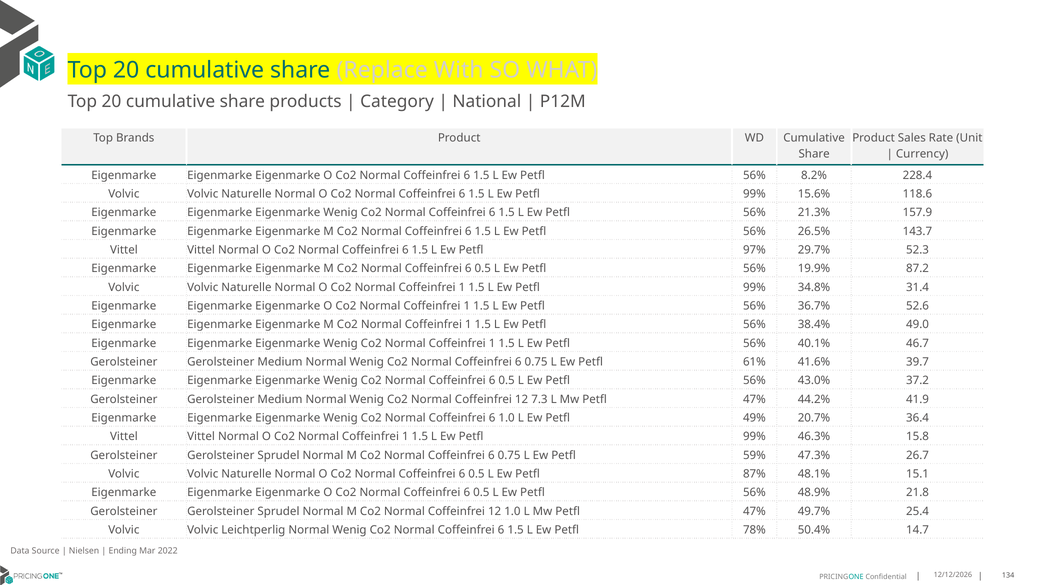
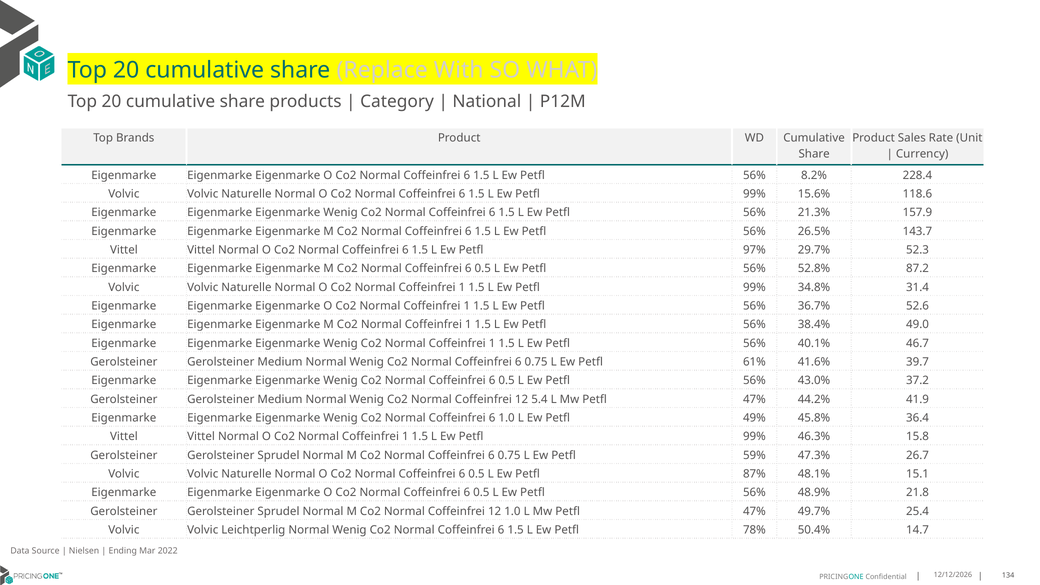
19.9%: 19.9% -> 52.8% (814, 269)
7.3: 7.3 -> 5.4 (539, 399)
20.7%: 20.7% -> 45.8% (814, 418)
